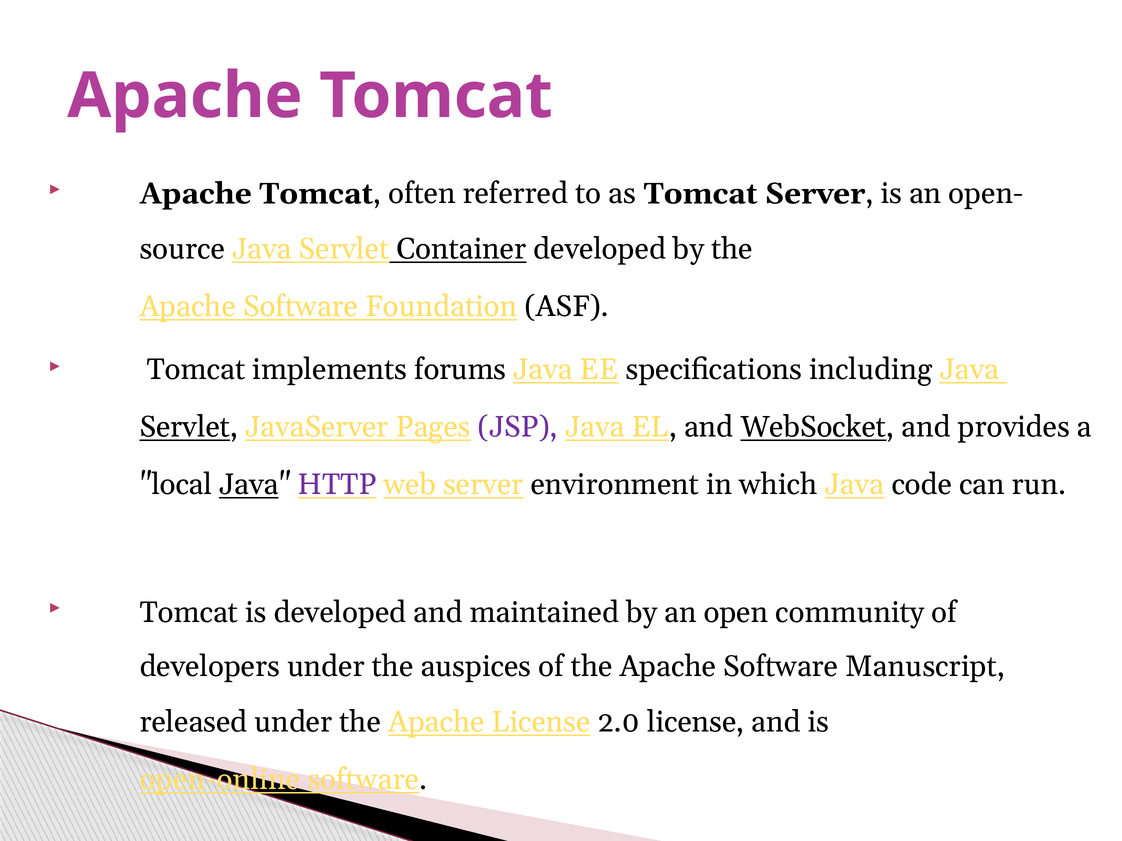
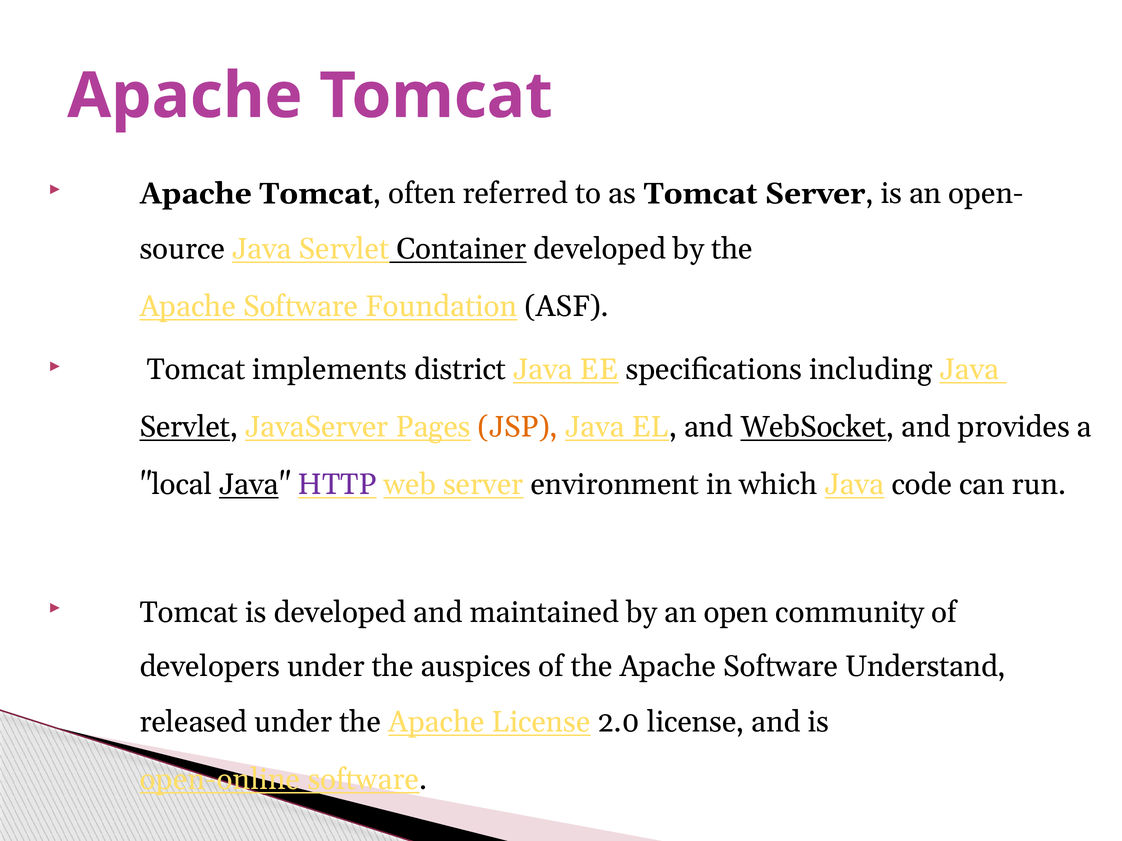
forums: forums -> district (460, 370)
JSP colour: purple -> orange (518, 427)
Manuscript: Manuscript -> Understand (925, 667)
